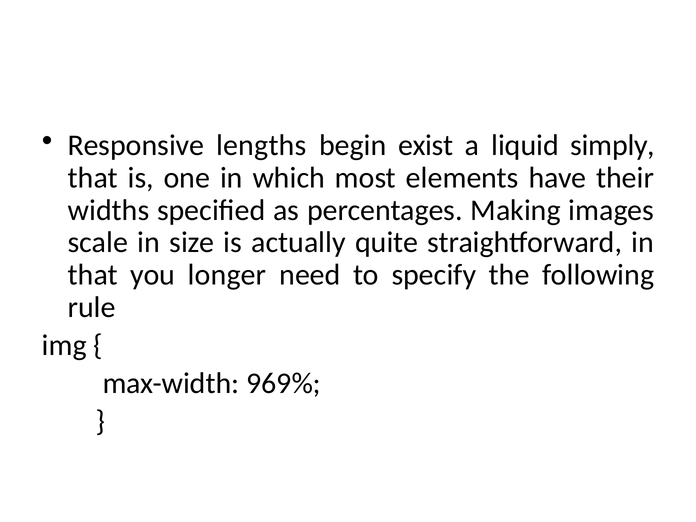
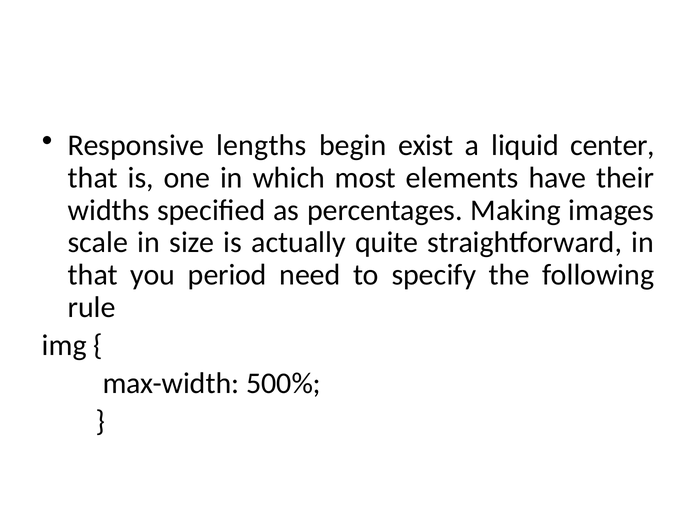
simply: simply -> center (613, 145)
longer: longer -> period (227, 275)
969%: 969% -> 500% (284, 383)
